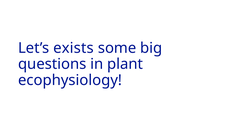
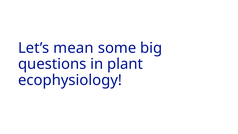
exists: exists -> mean (73, 48)
